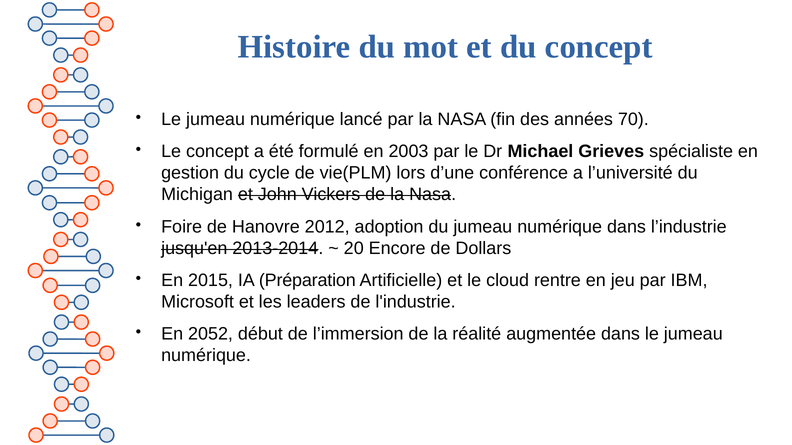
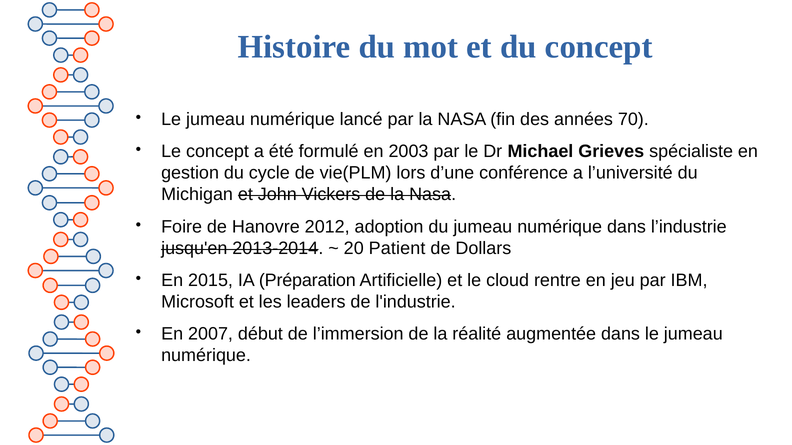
Encore: Encore -> Patient (397, 248)
2052: 2052 -> 2007 (211, 334)
